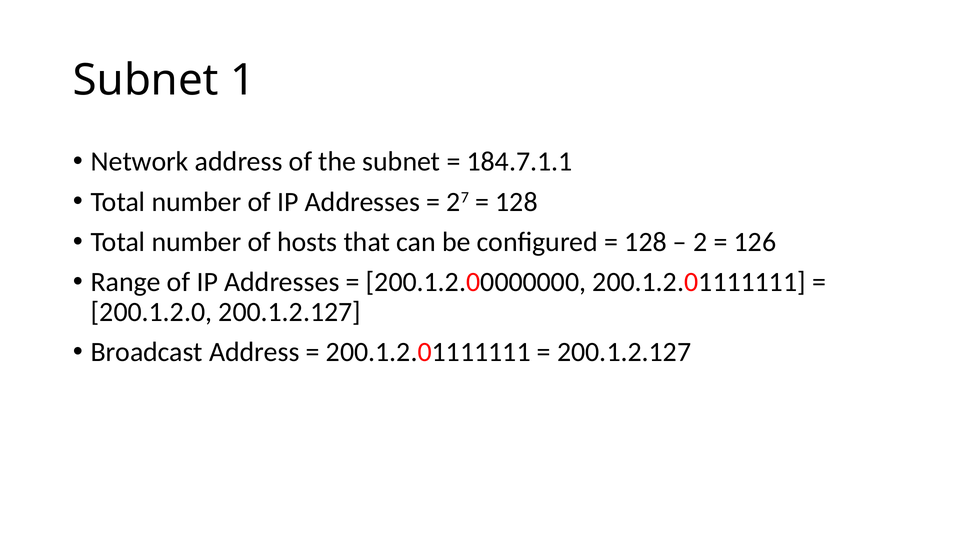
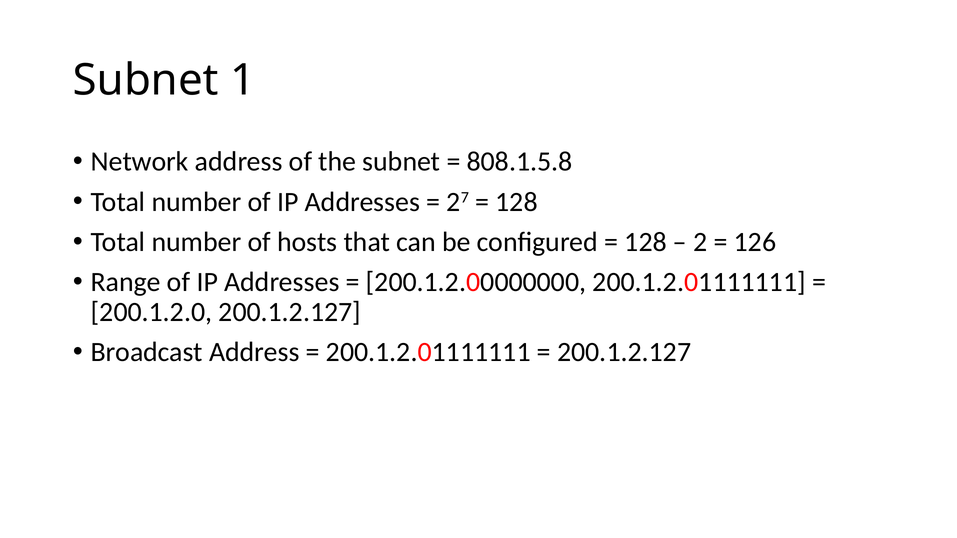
184.7.1.1: 184.7.1.1 -> 808.1.5.8 (520, 162)
